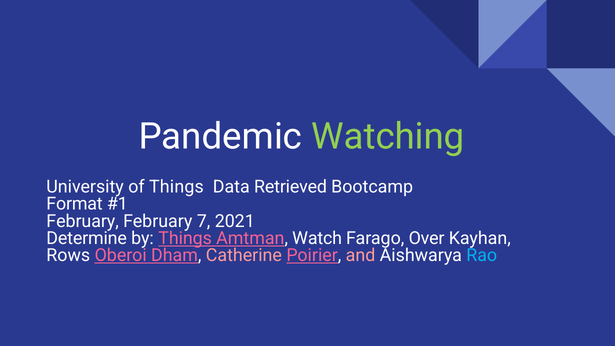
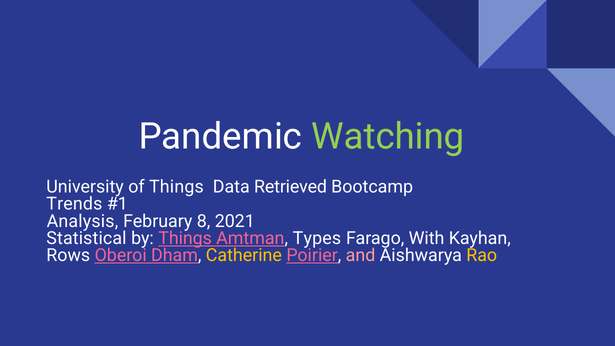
Format: Format -> Trends (74, 204)
February: February -> Analysis (82, 221)
7: 7 -> 8 (204, 221)
Determine: Determine -> Statistical (86, 238)
Watch: Watch -> Types (317, 238)
Over: Over -> With (427, 238)
Catherine colour: pink -> yellow (244, 255)
Rao colour: light blue -> yellow (482, 255)
